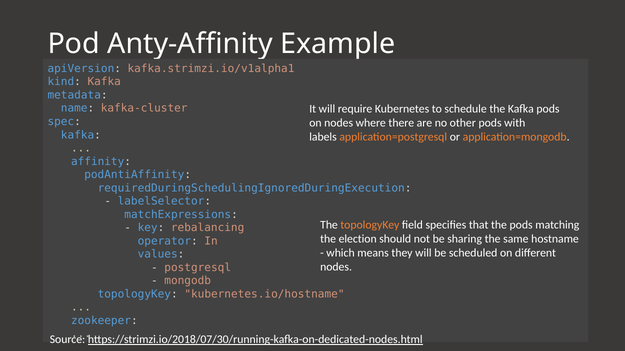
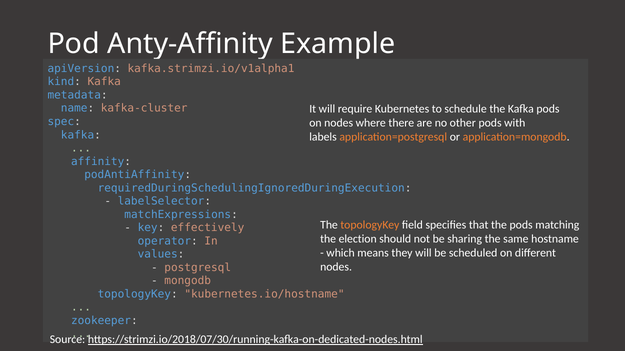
rebalancing: rebalancing -> effectively (208, 228)
